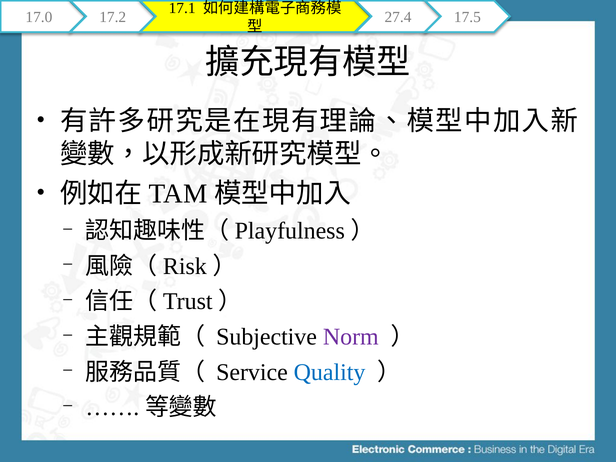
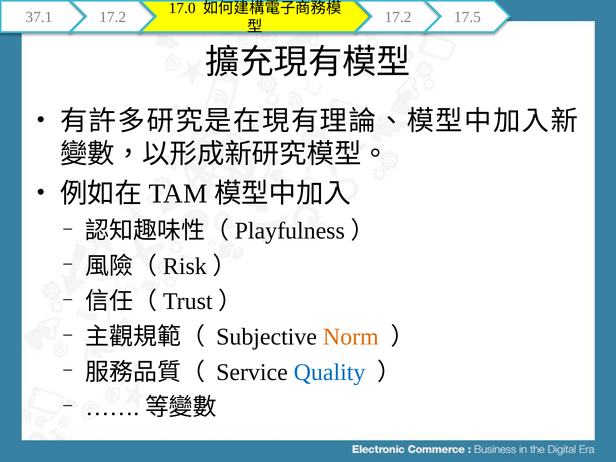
17.1: 17.1 -> 17.0 (182, 8)
17.0: 17.0 -> 37.1 (39, 17)
27.4: 27.4 -> 17.2 (398, 17)
Norm colour: purple -> orange (351, 337)
